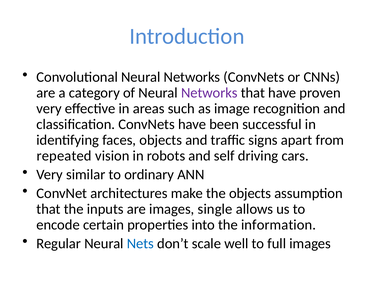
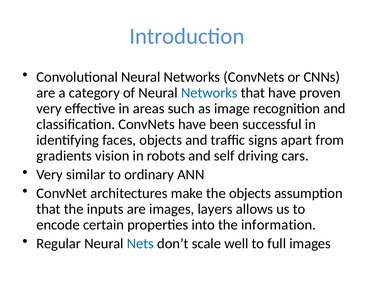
Networks colour: purple -> blue (209, 93)
repeated: repeated -> gradients (64, 156)
single: single -> layers (215, 209)
